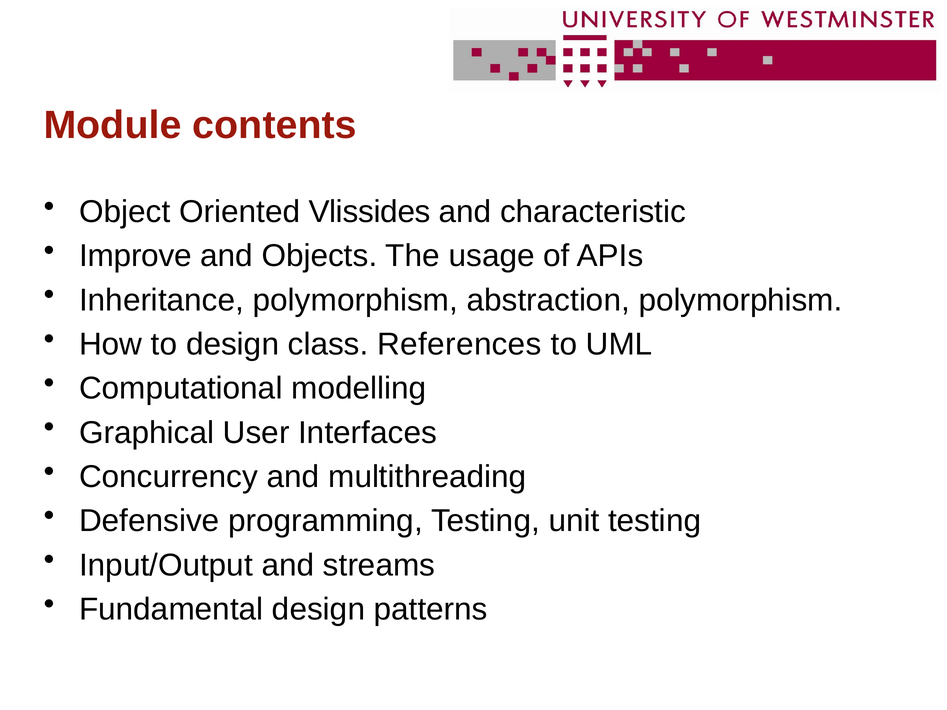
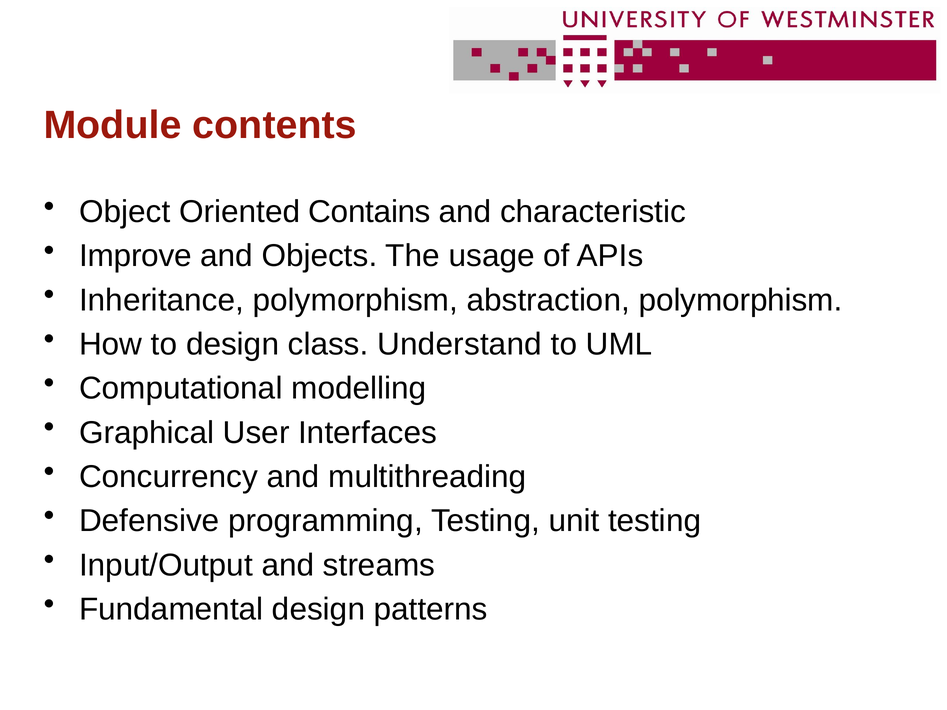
Vlissides: Vlissides -> Contains (370, 212)
References: References -> Understand (460, 344)
